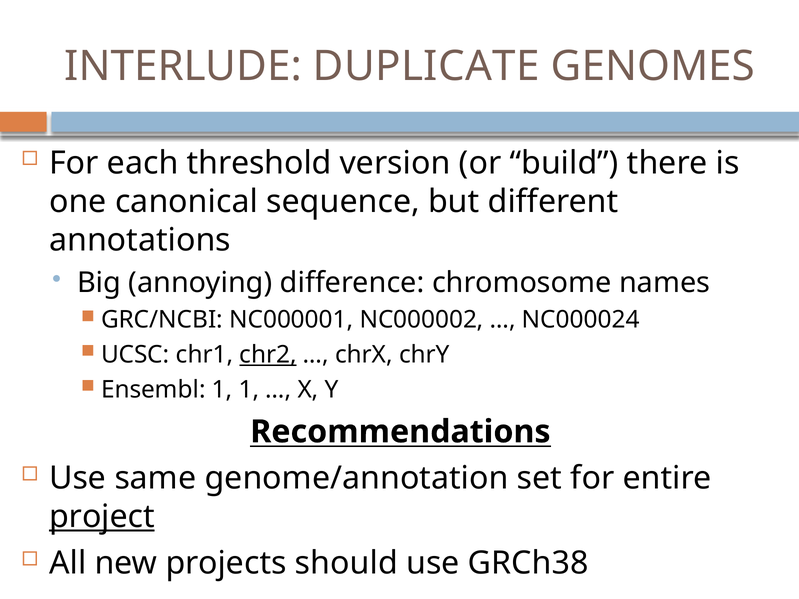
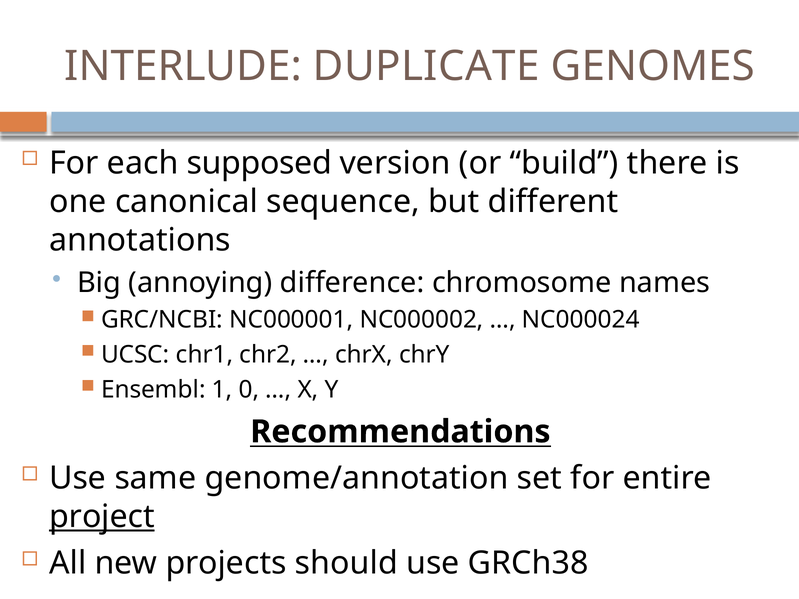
threshold: threshold -> supposed (259, 163)
chr2 underline: present -> none (268, 355)
1 1: 1 -> 0 (249, 390)
